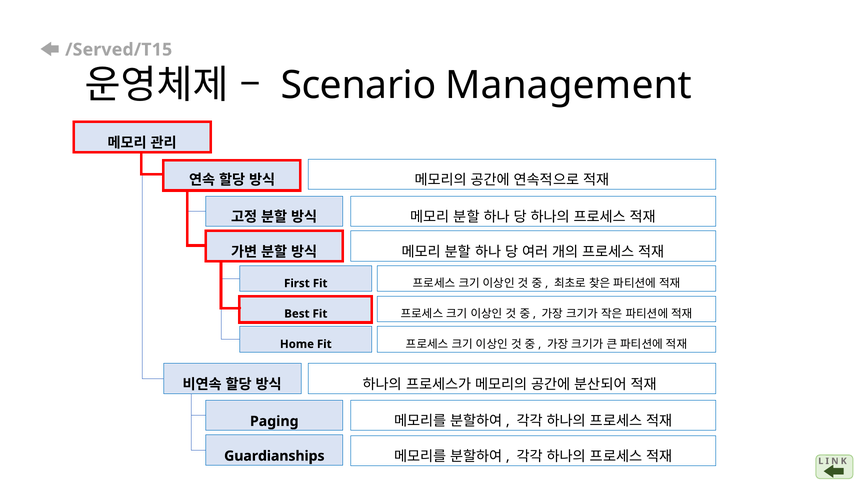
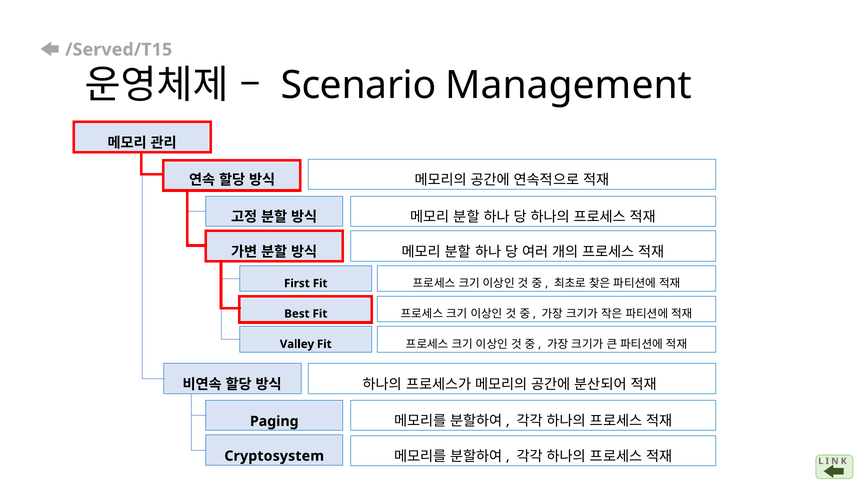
Home: Home -> Valley (297, 344)
Guardianships: Guardianships -> Cryptosystem (274, 456)
